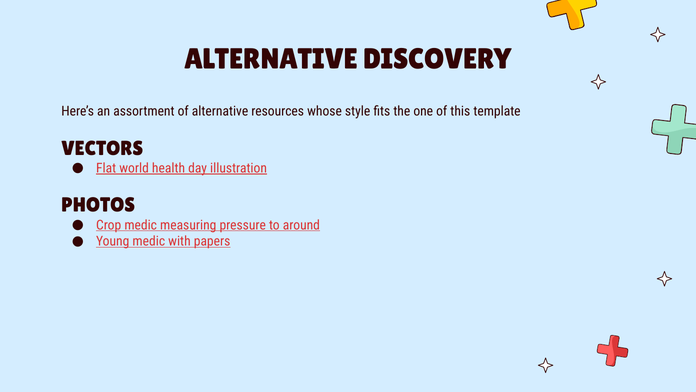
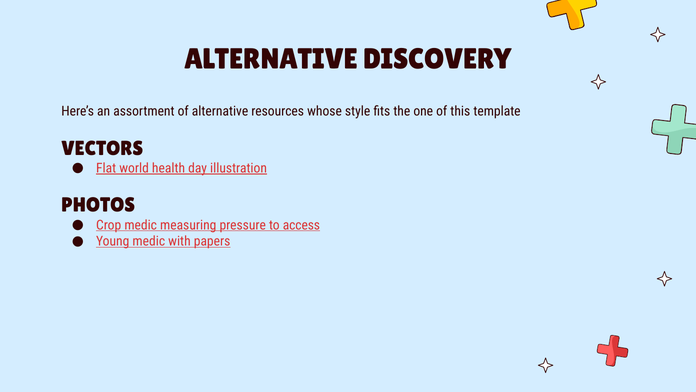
around: around -> access (301, 225)
